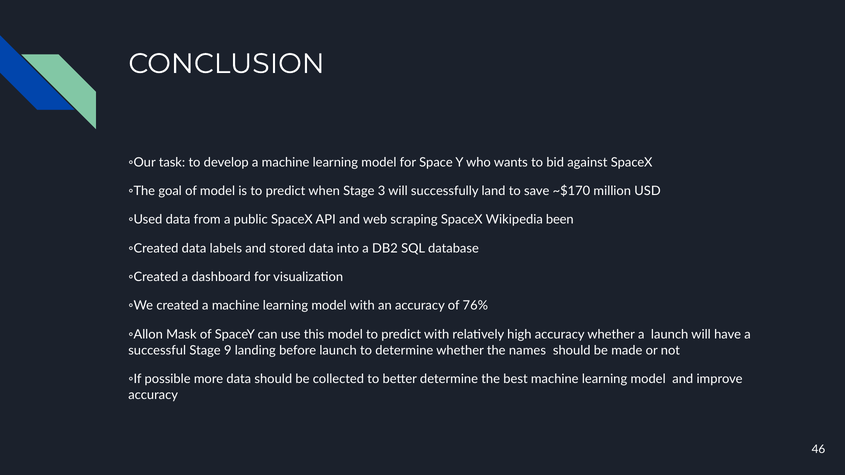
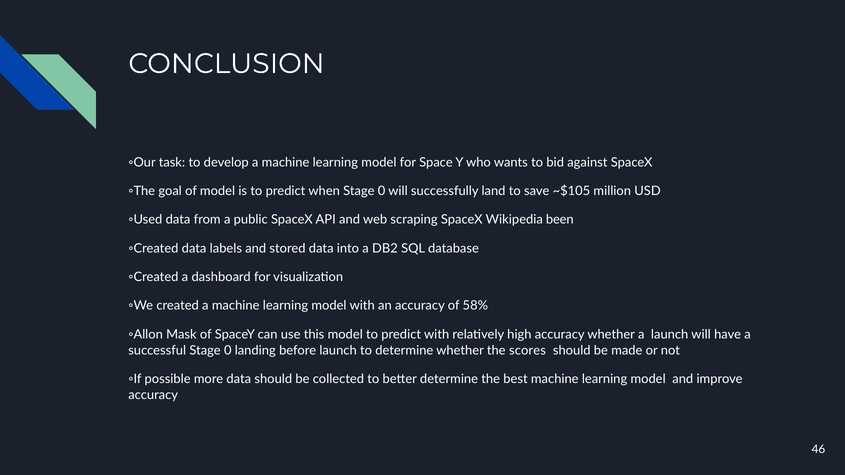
when Stage 3: 3 -> 0 (382, 191)
~$170: ~$170 -> ~$105 (571, 191)
76%: 76% -> 58% (475, 306)
successful Stage 9: 9 -> 0 (228, 351)
names: names -> scores (527, 351)
